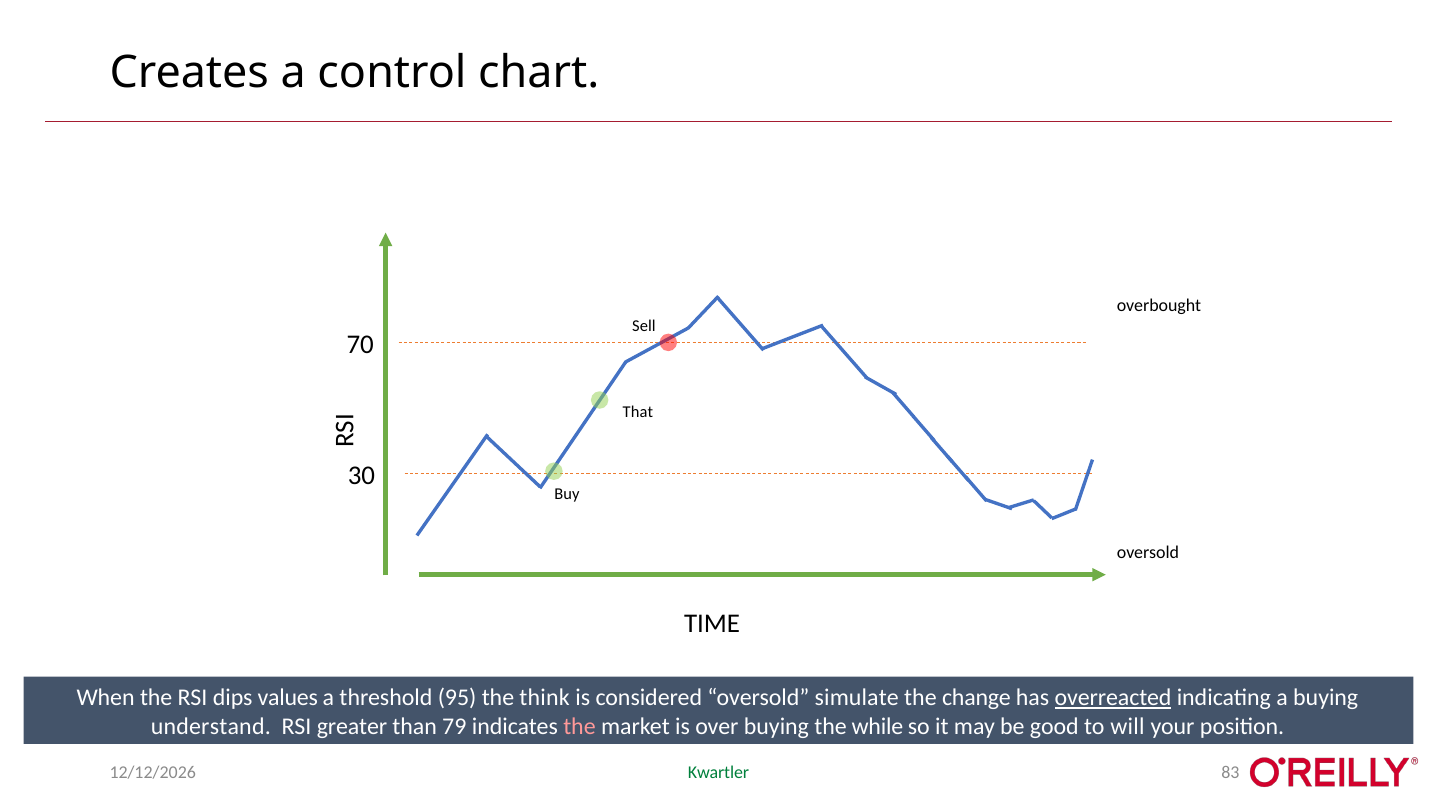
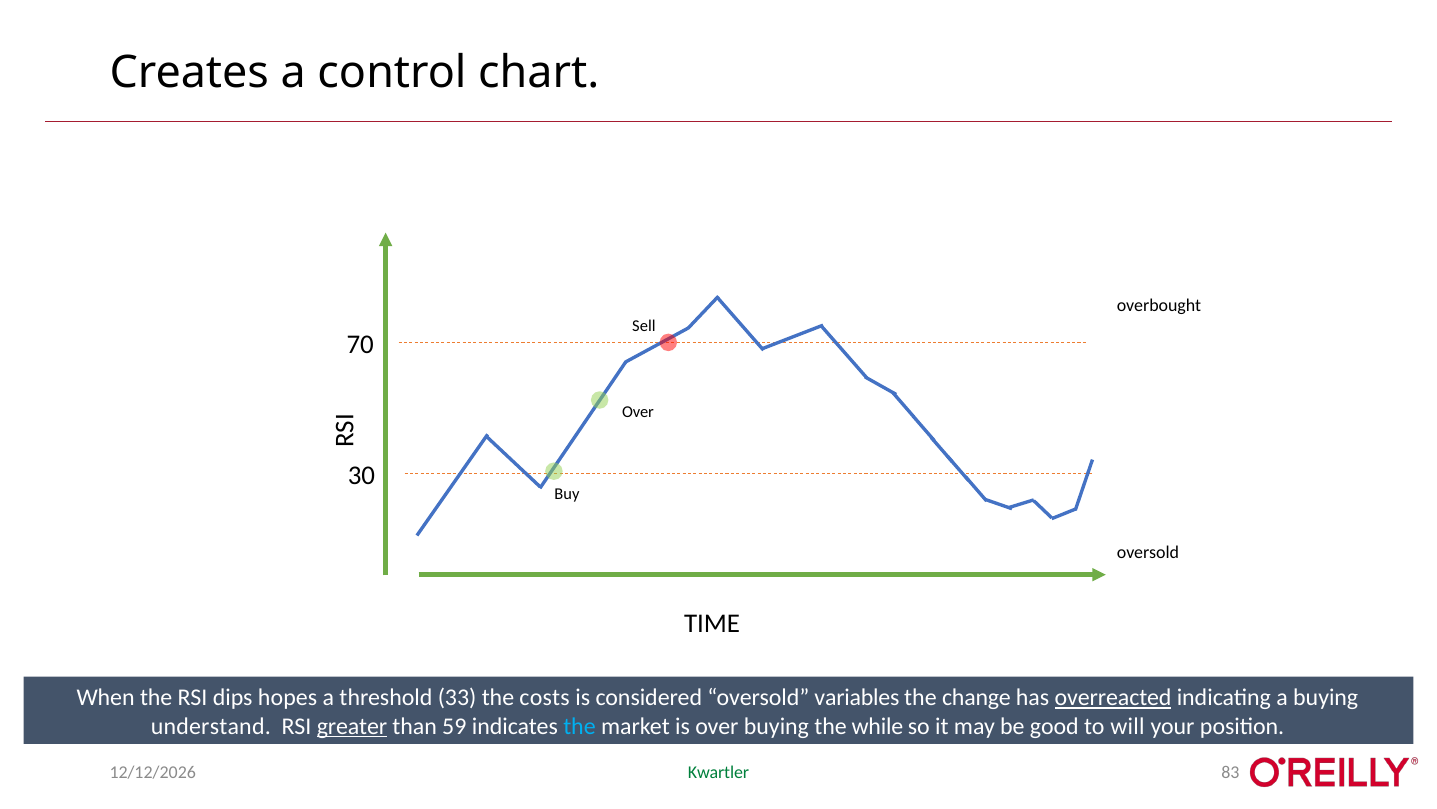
That: That -> Over (638, 411)
values: values -> hopes (288, 697)
95: 95 -> 33 (457, 697)
think: think -> costs (545, 697)
simulate: simulate -> variables (857, 697)
greater underline: none -> present (352, 726)
79: 79 -> 59 (454, 726)
the colour: pink -> light blue (579, 726)
